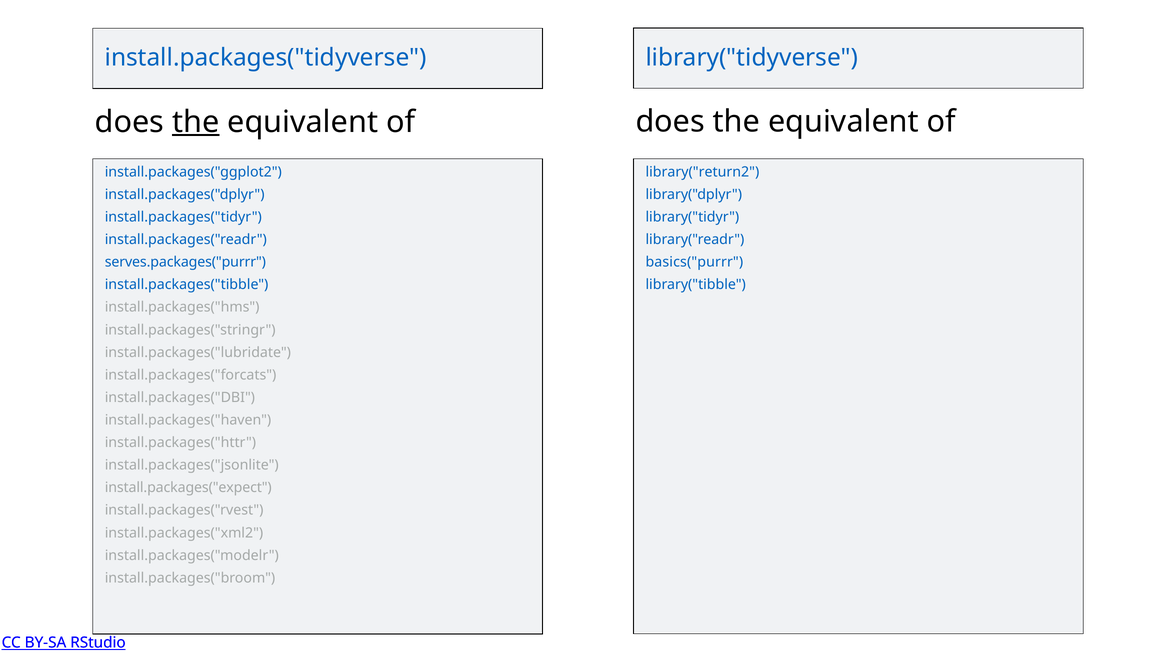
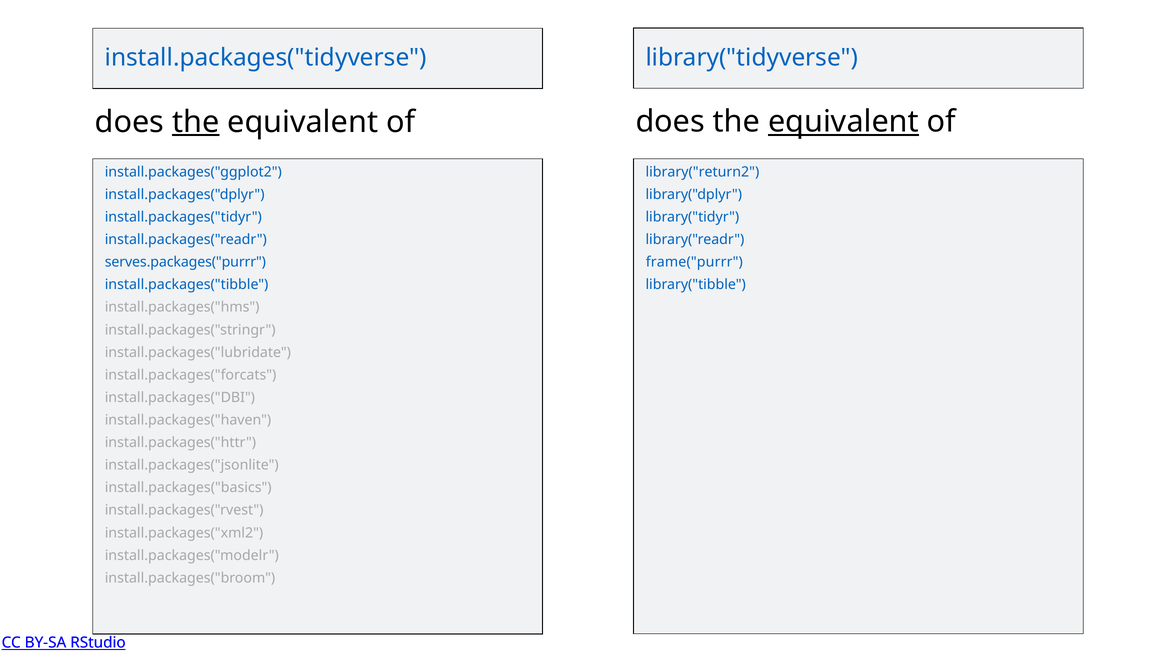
equivalent underline: none -> present (843, 122)
basics("purrr: basics("purrr -> frame("purrr (694, 262)
install.packages("expect: install.packages("expect -> install.packages("basics (188, 487)
